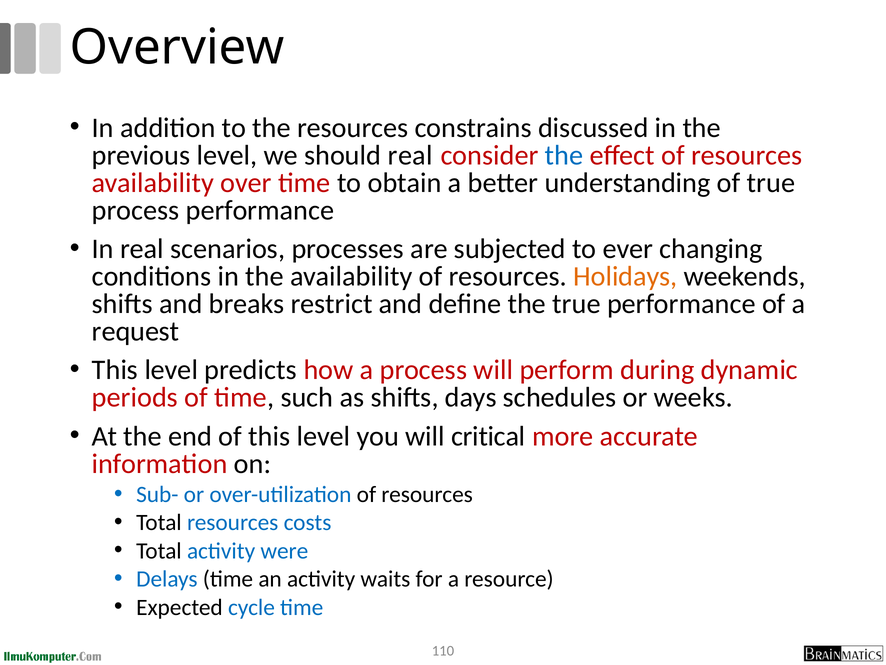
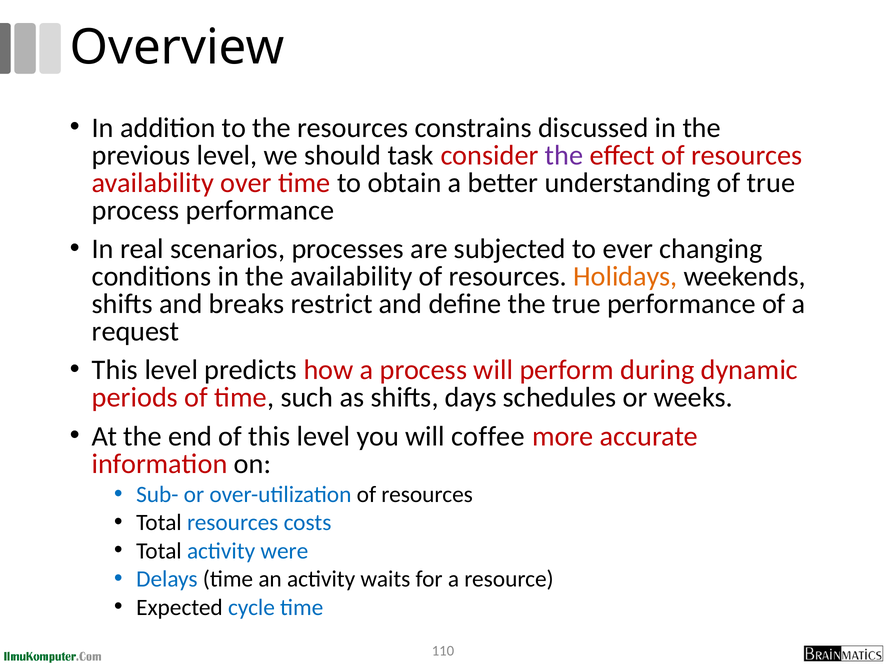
should real: real -> task (411, 155)
the colour: blue -> purple (564, 155)
critical: critical -> coffee (488, 436)
